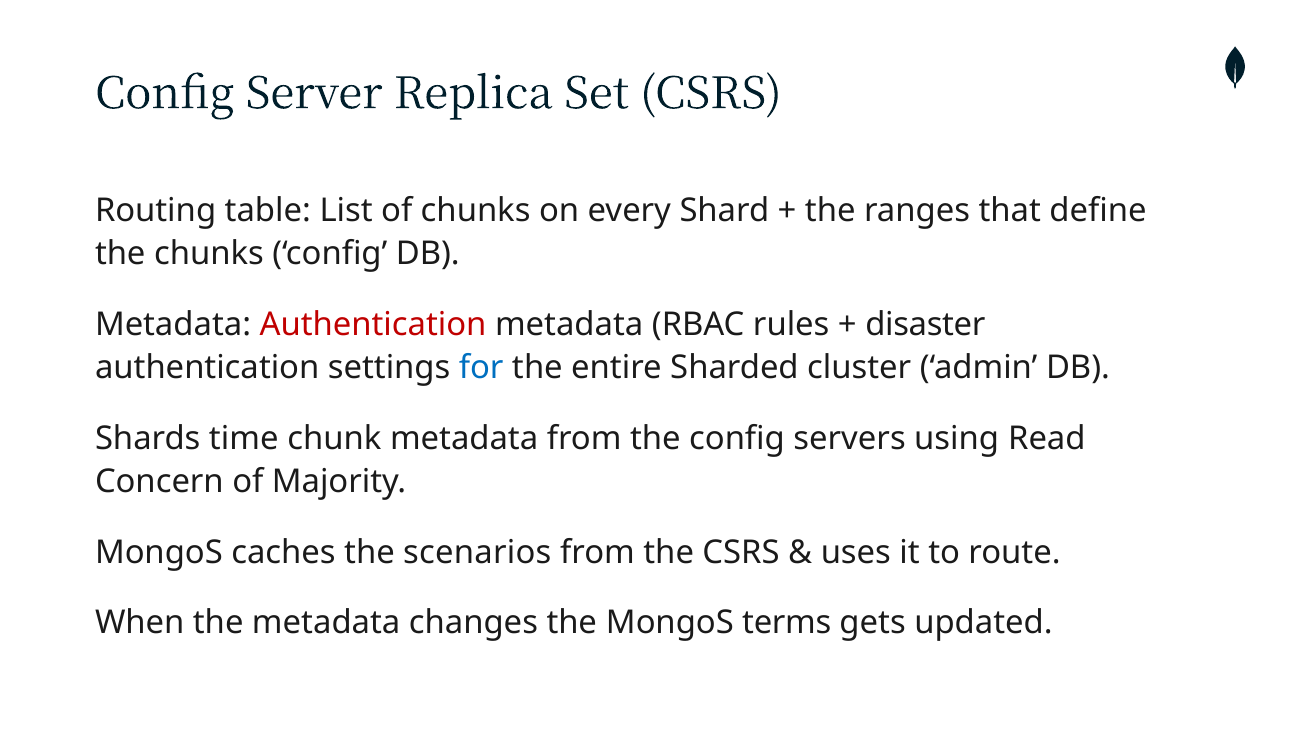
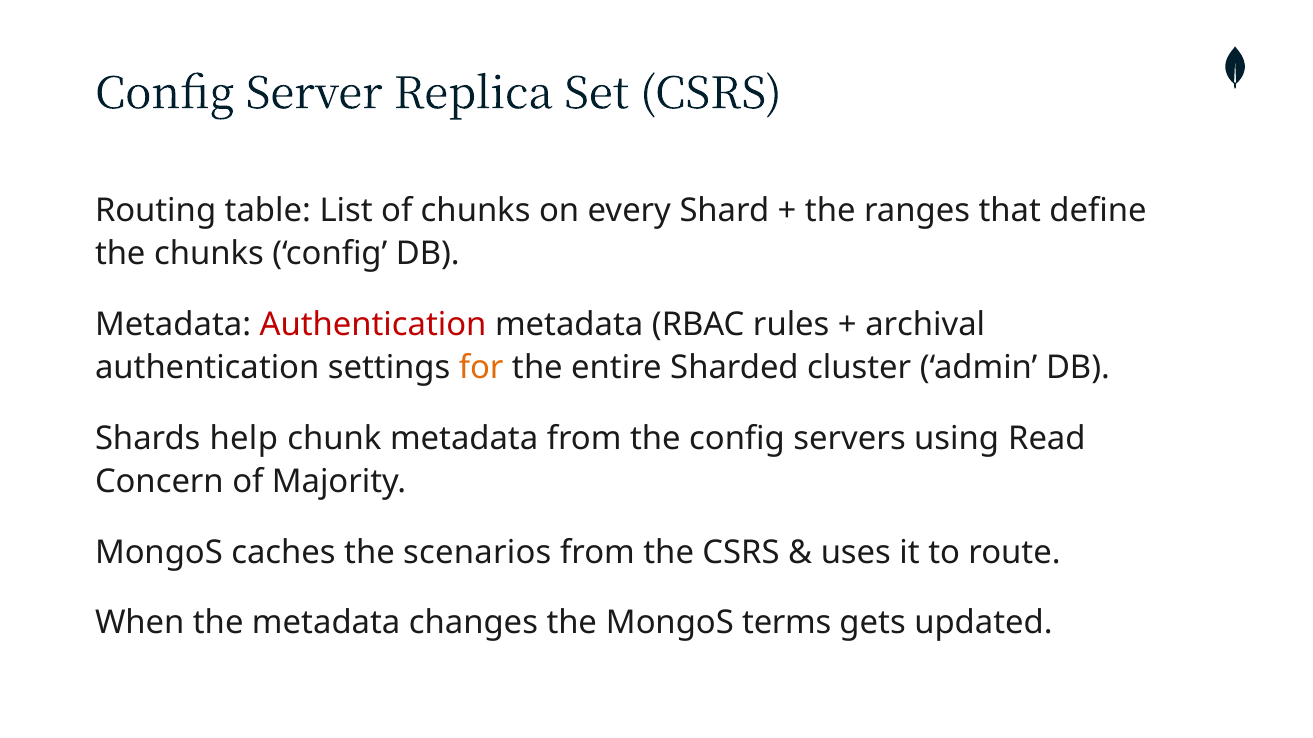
disaster: disaster -> archival (925, 325)
for colour: blue -> orange (481, 368)
time: time -> help (244, 439)
